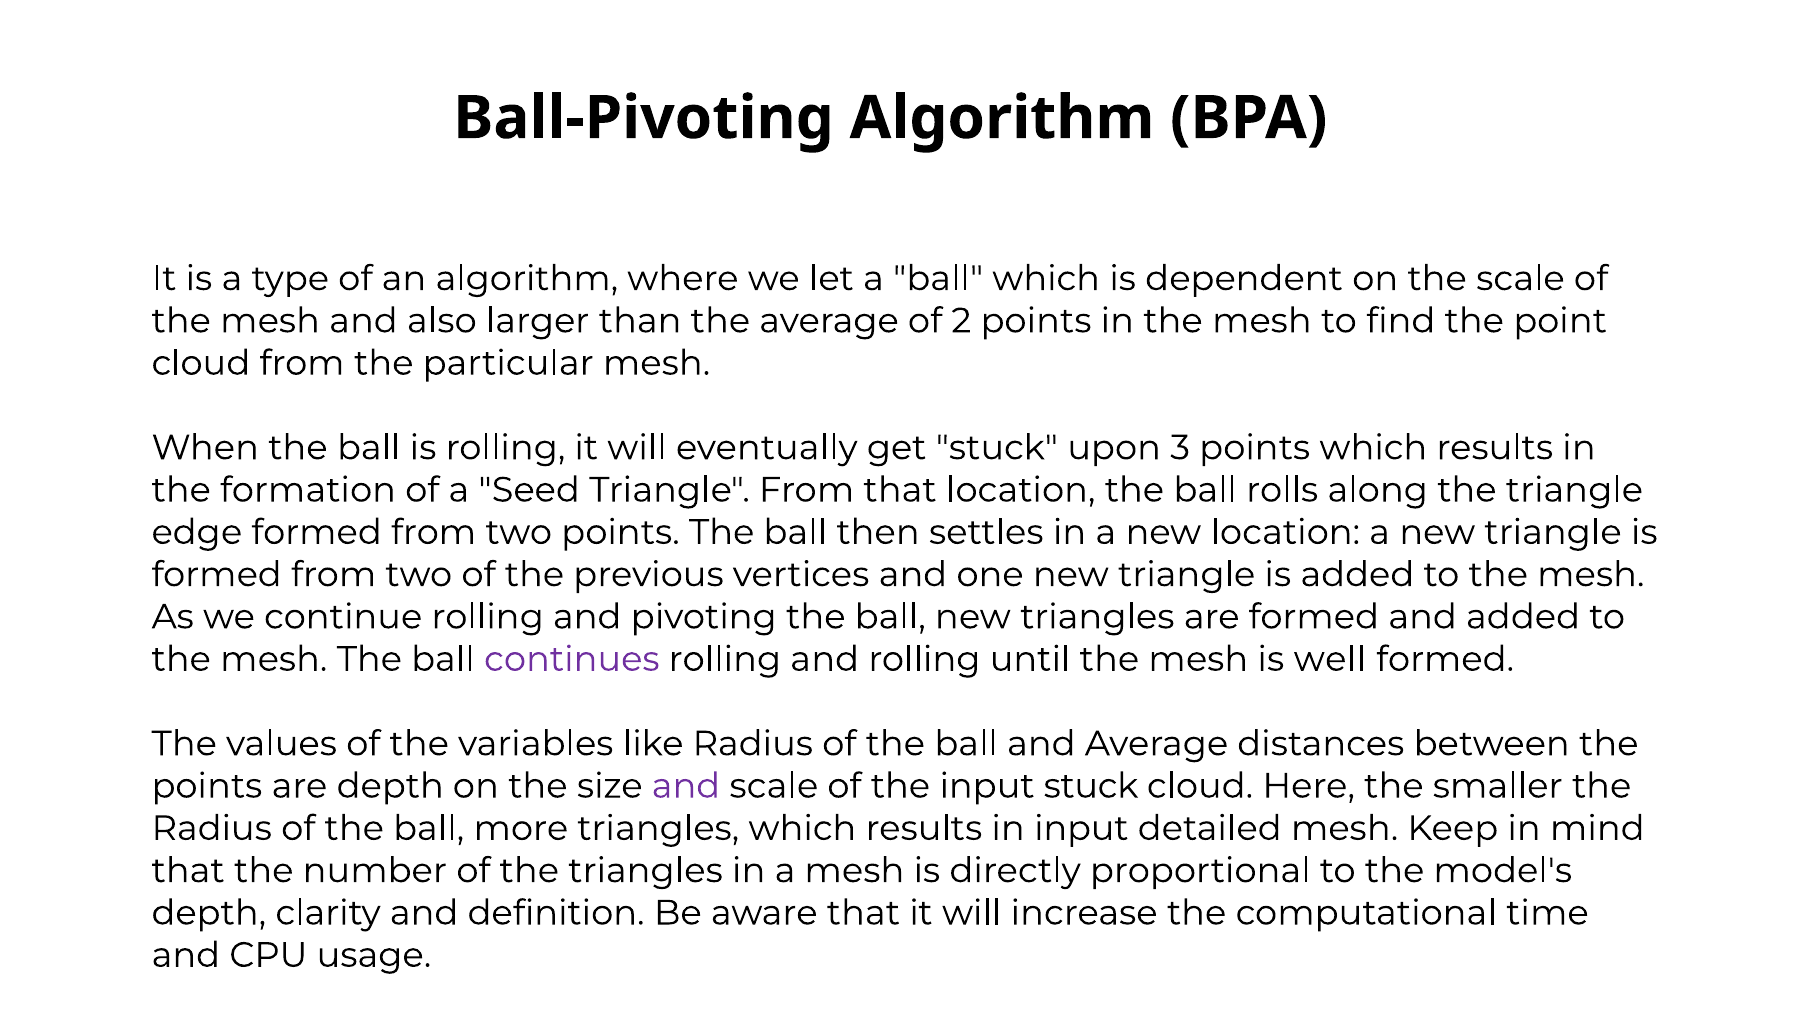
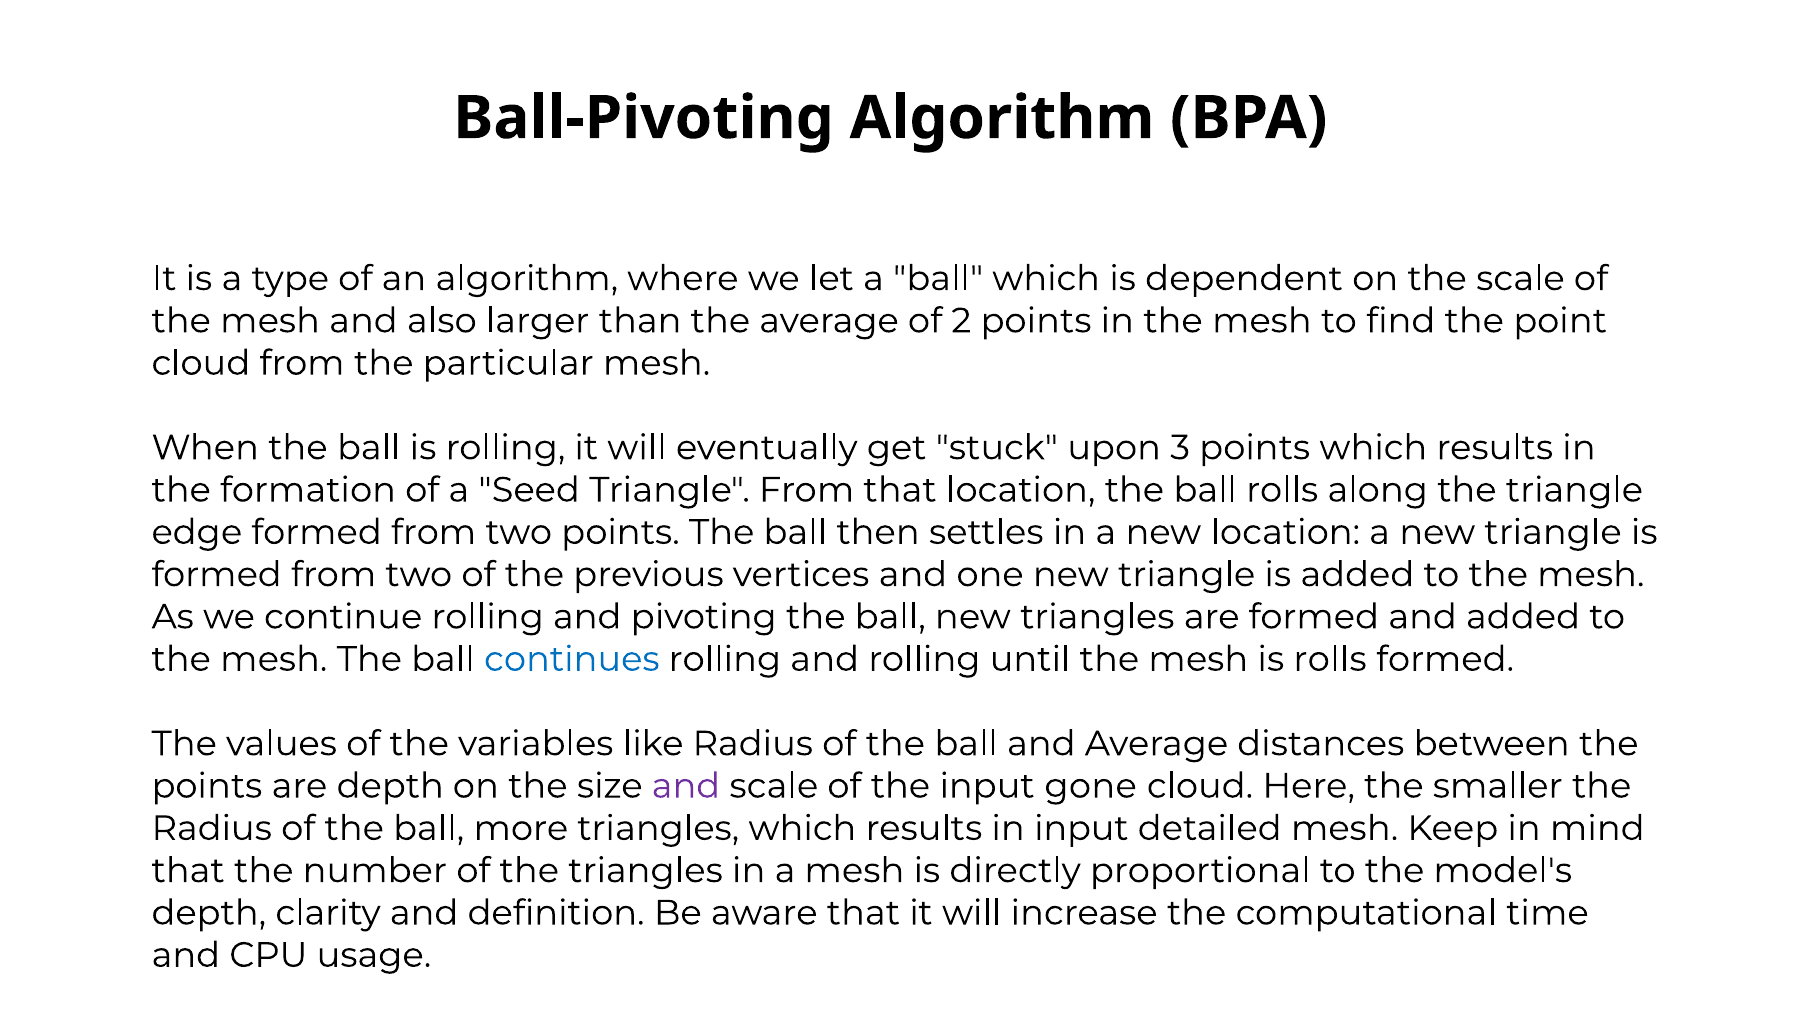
continues colour: purple -> blue (572, 659)
is well: well -> rolls (1330, 659)
input stuck: stuck -> gone (1091, 786)
